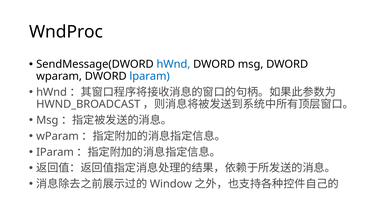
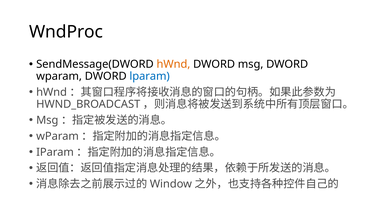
hWnd colour: blue -> orange (173, 64)
